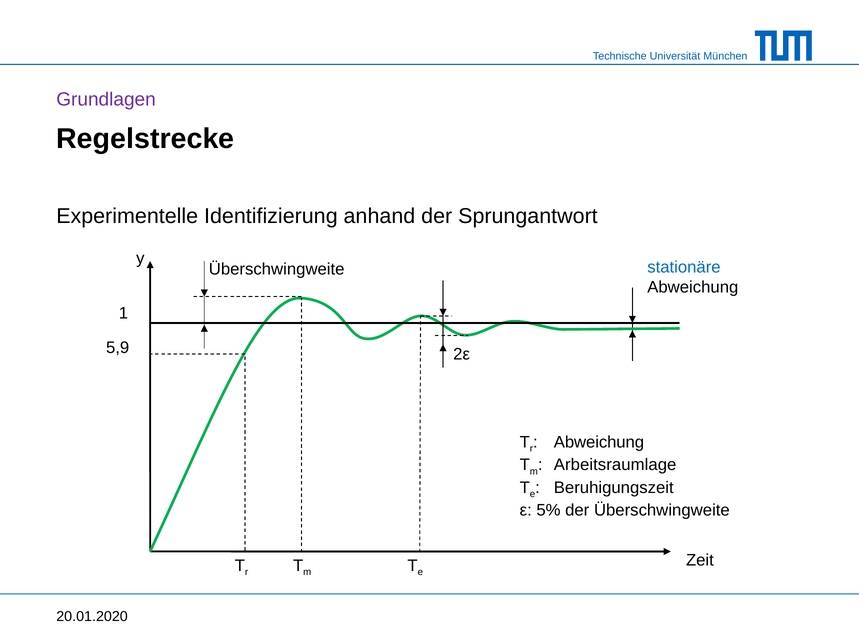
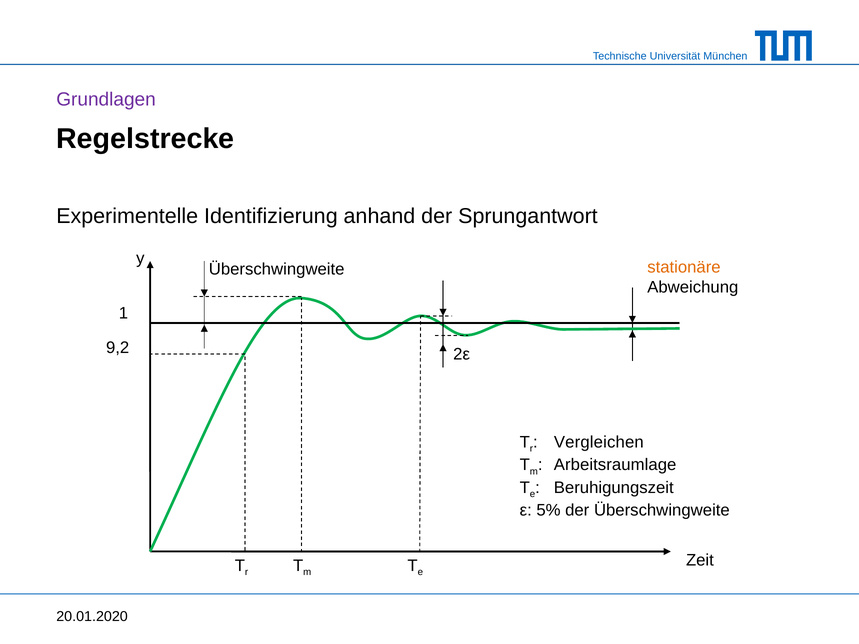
stationäre colour: blue -> orange (684, 268)
5,9: 5,9 -> 9,2 (118, 348)
Abweichung: Abweichung -> Vergleichen (599, 442)
